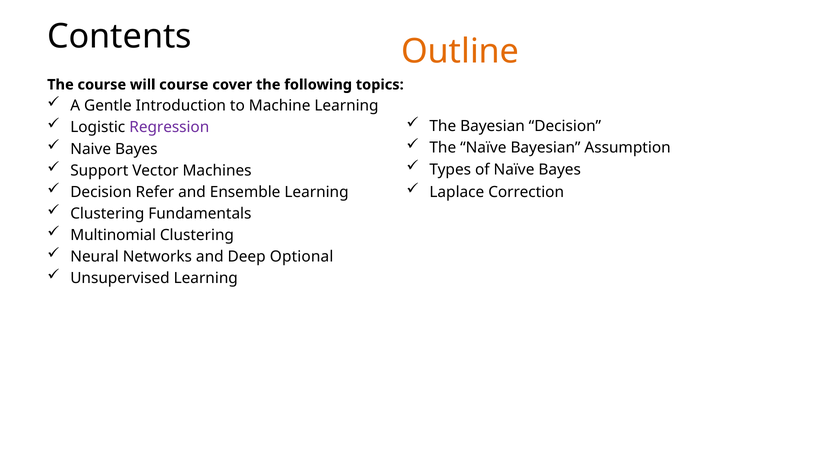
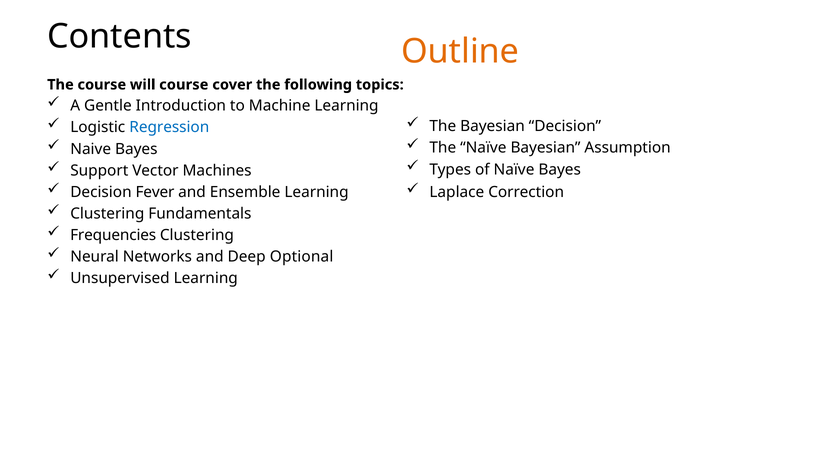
Regression colour: purple -> blue (169, 127)
Refer: Refer -> Fever (155, 192)
Multinomial: Multinomial -> Frequencies (113, 235)
